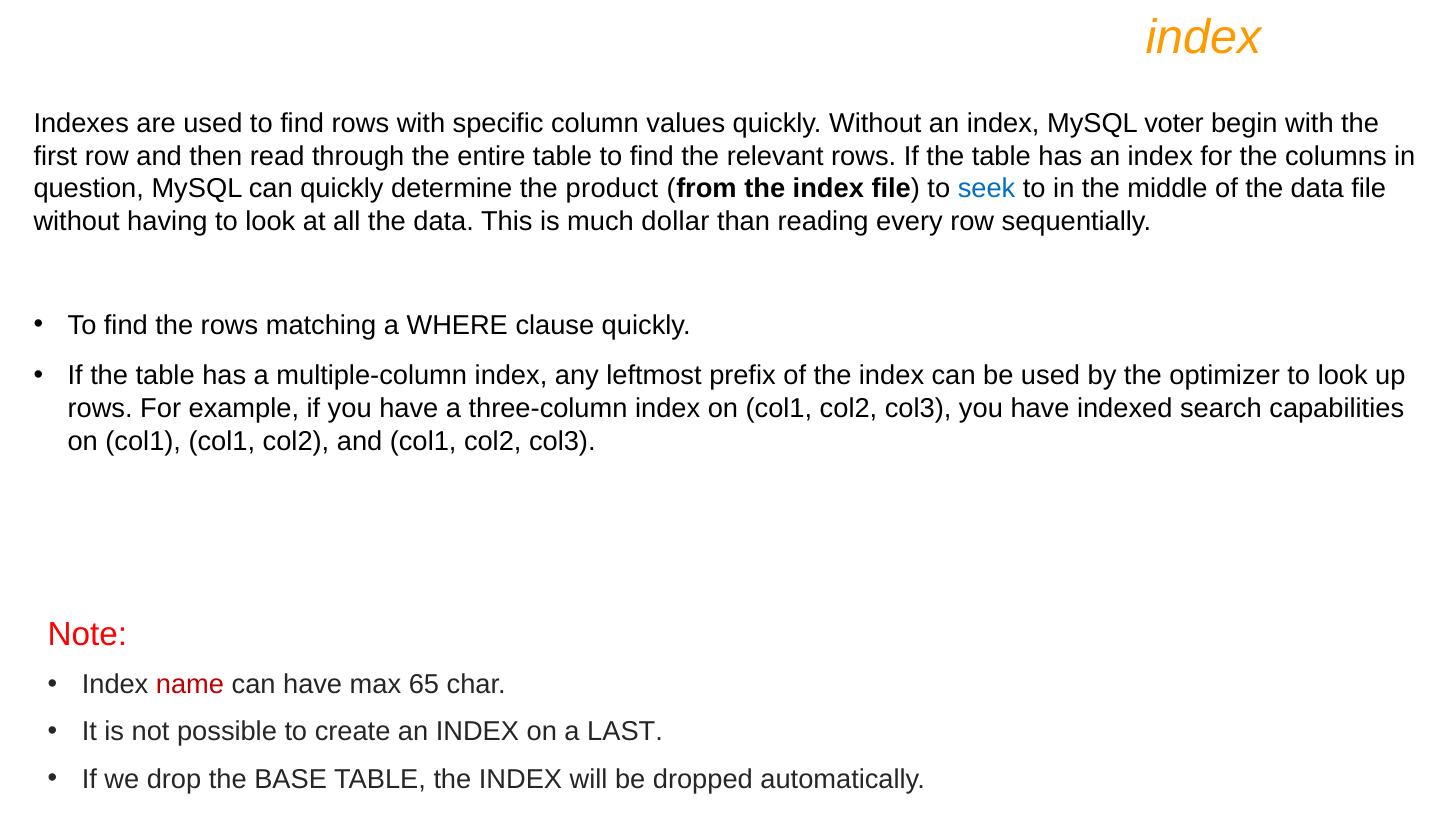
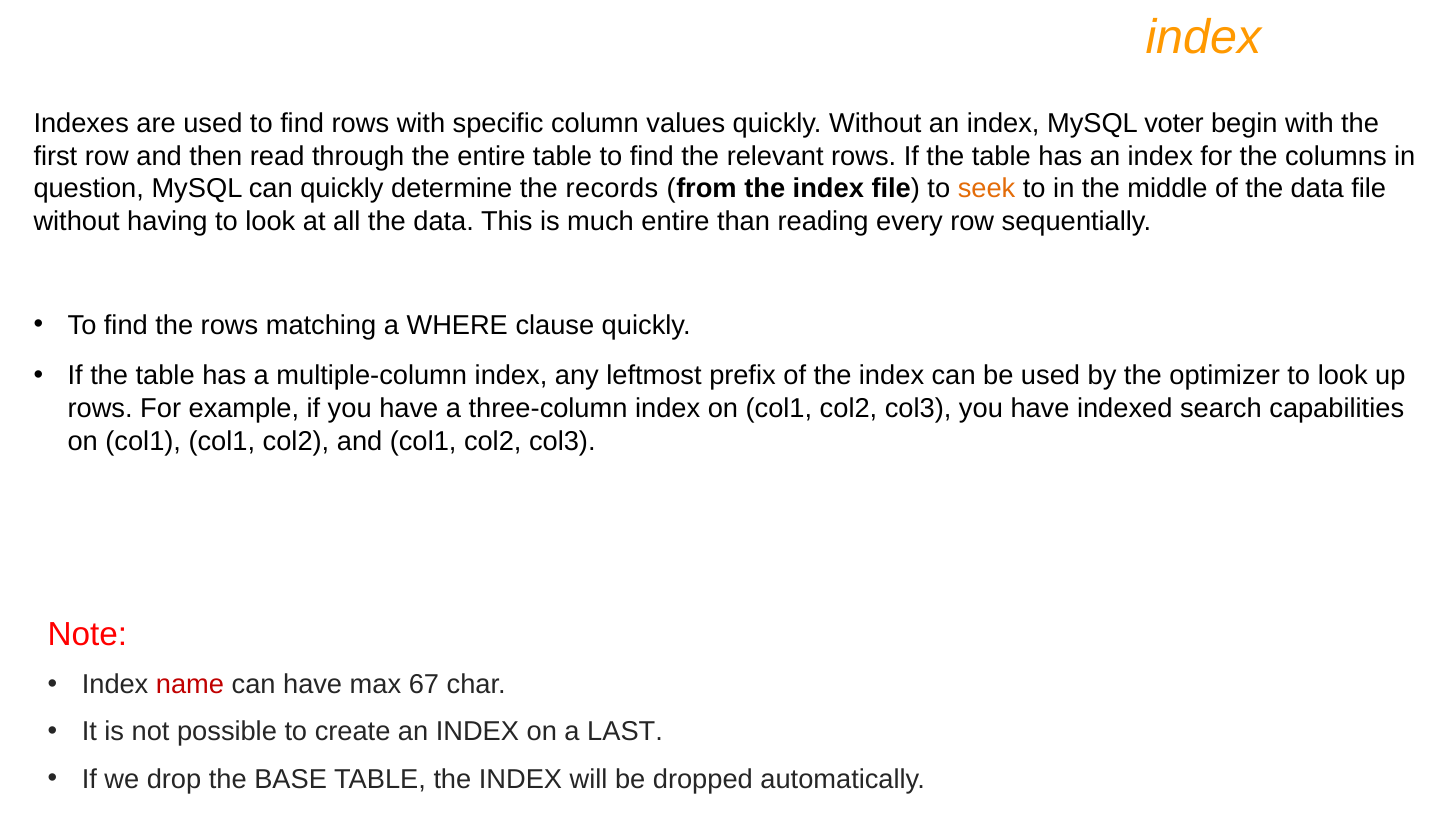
product: product -> records (612, 189)
seek colour: blue -> orange (987, 189)
much dollar: dollar -> entire (676, 222)
65: 65 -> 67 (424, 685)
